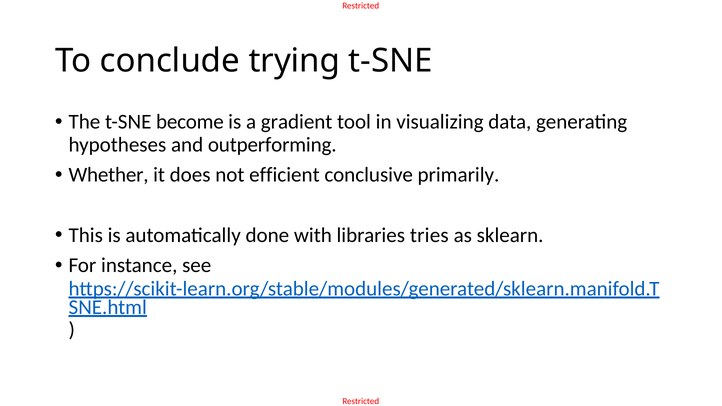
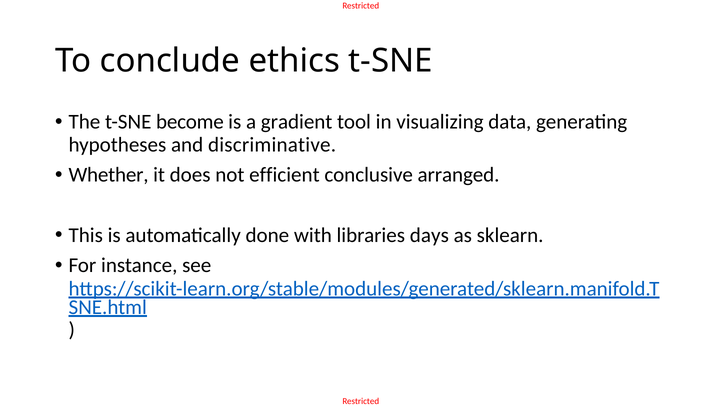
trying: trying -> ethics (294, 61)
outperforming: outperforming -> discriminative (272, 145)
primarily: primarily -> arranged (459, 175)
tries: tries -> days (429, 235)
